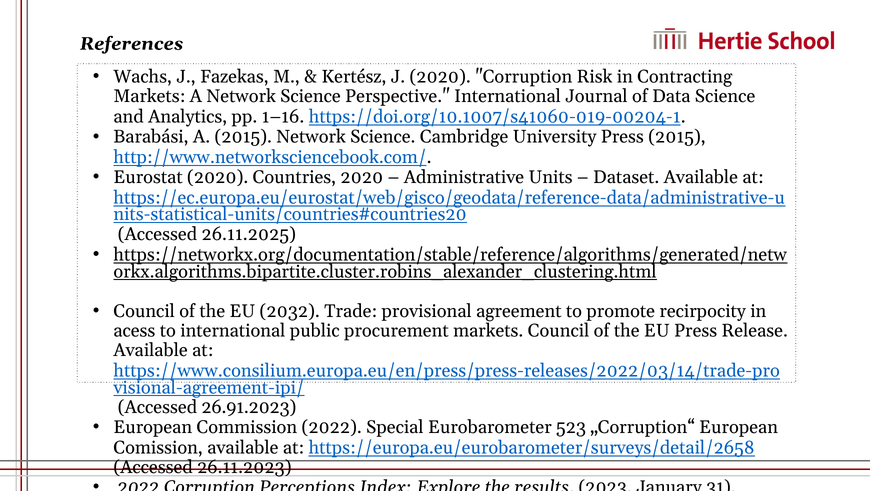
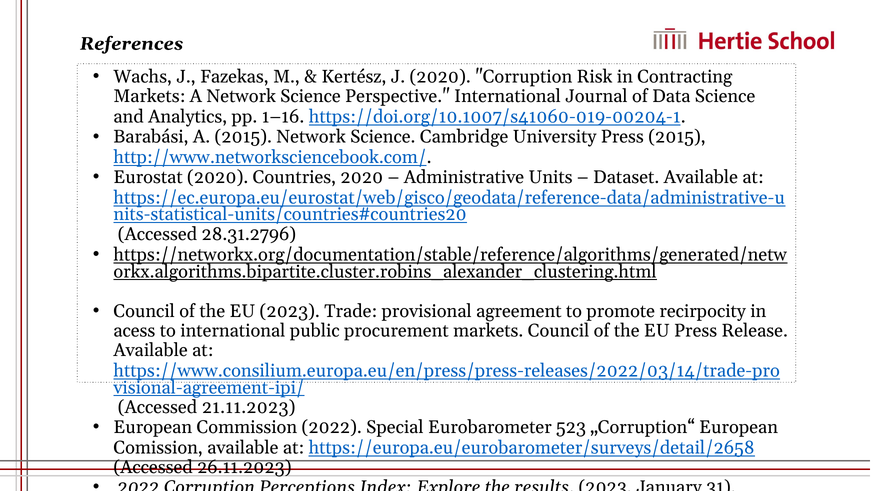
26.11.2025: 26.11.2025 -> 28.31.2796 (249, 234)
EU 2032: 2032 -> 2023 (290, 311)
26.91.2023: 26.91.2023 -> 21.11.2023 (249, 407)
